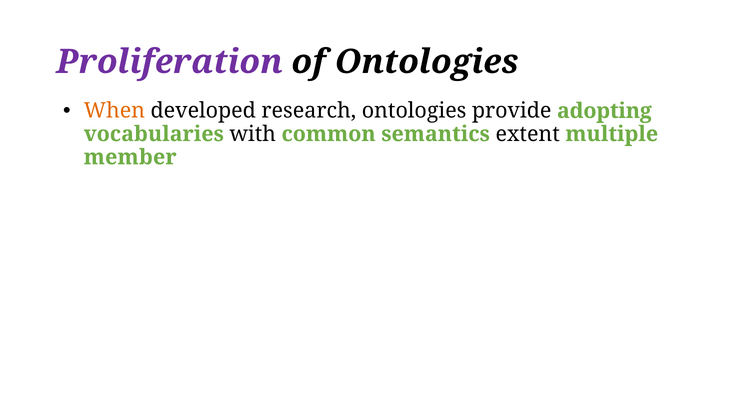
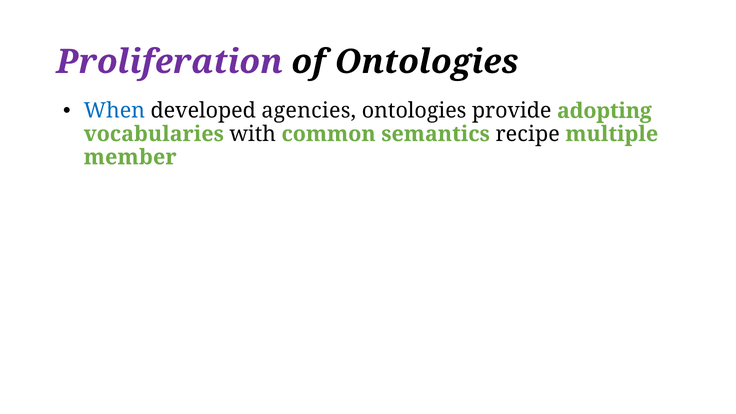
When colour: orange -> blue (114, 111)
research: research -> agencies (309, 111)
extent: extent -> recipe (528, 134)
